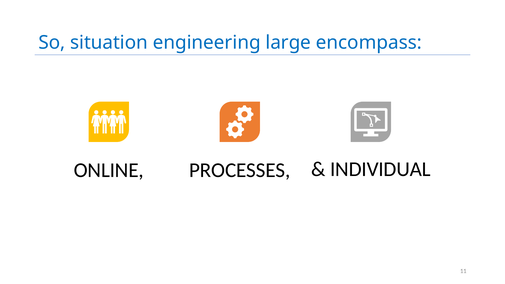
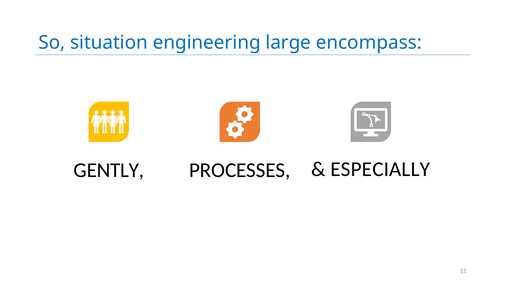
ONLINE: ONLINE -> GENTLY (109, 170)
INDIVIDUAL: INDIVIDUAL -> ESPECIALLY (380, 169)
